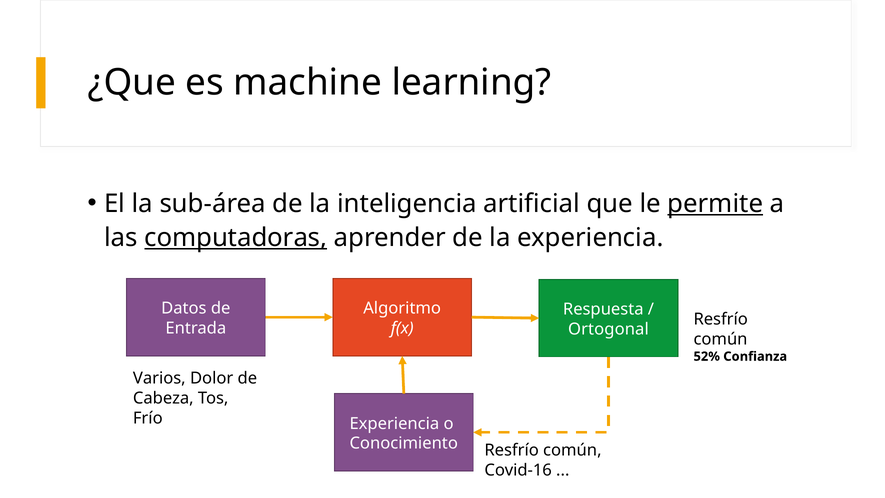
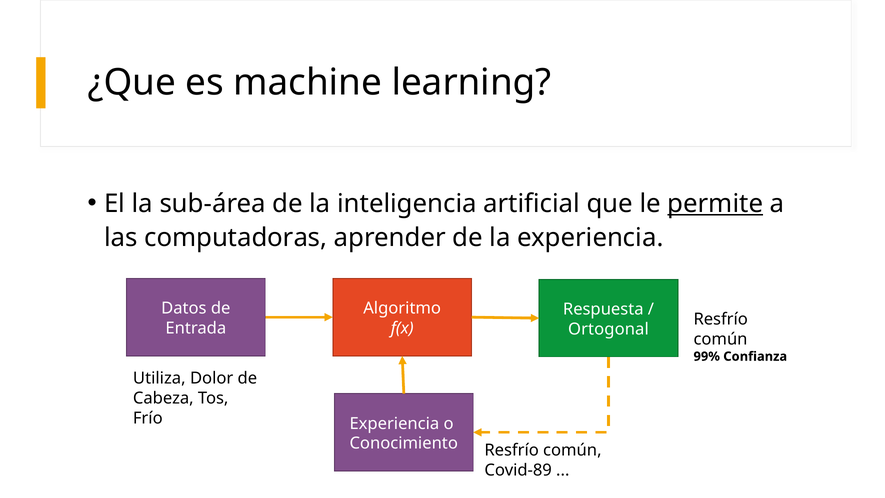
computadoras underline: present -> none (236, 238)
52%: 52% -> 99% (707, 356)
Varios: Varios -> Utiliza (159, 378)
Covid-16: Covid-16 -> Covid-89 (518, 470)
